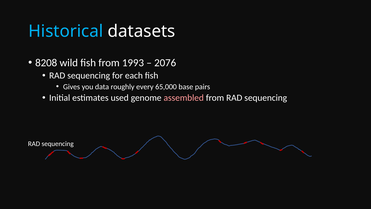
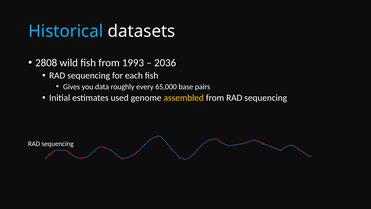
8208: 8208 -> 2808 (46, 63)
2076: 2076 -> 2036 (165, 63)
assembled colour: pink -> yellow (184, 98)
